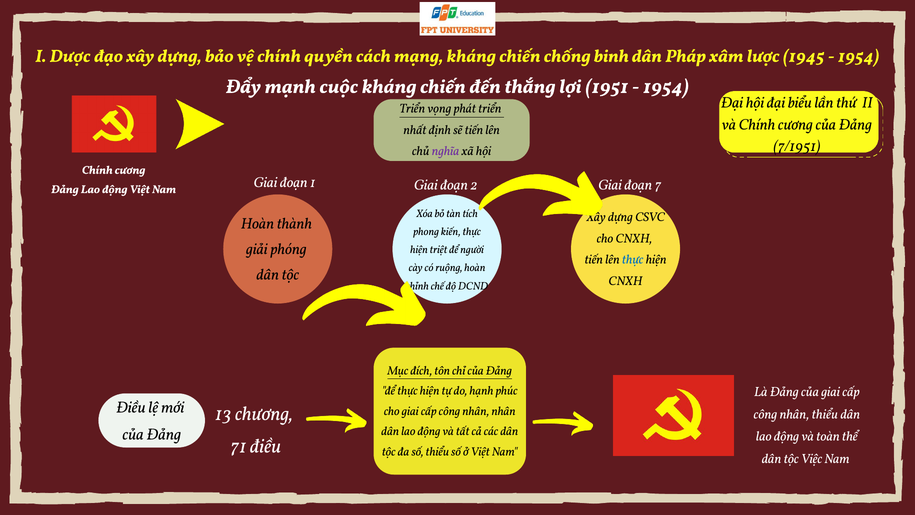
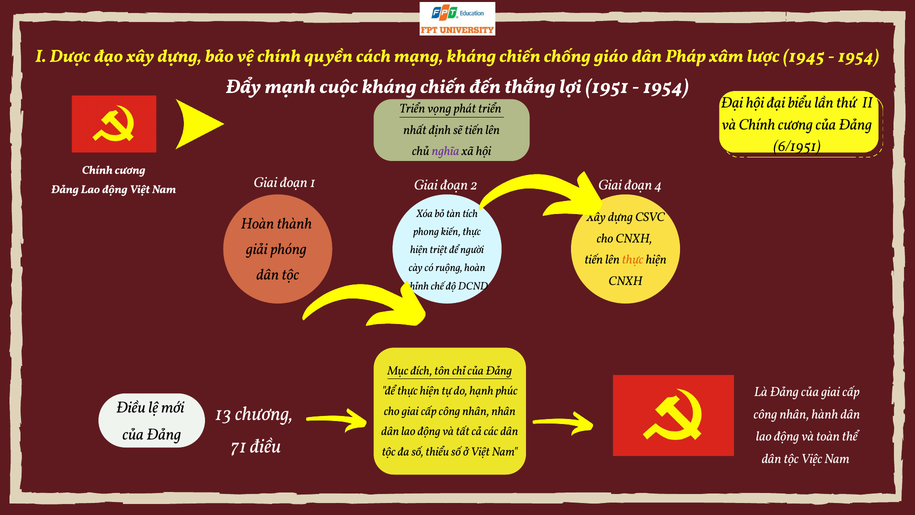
binh: binh -> giáo (611, 56)
7/1951: 7/1951 -> 6/1951 (797, 146)
7: 7 -> 4 (658, 185)
thực colour: blue -> orange (633, 260)
nhân thiểu: thiểu -> hành (825, 414)
